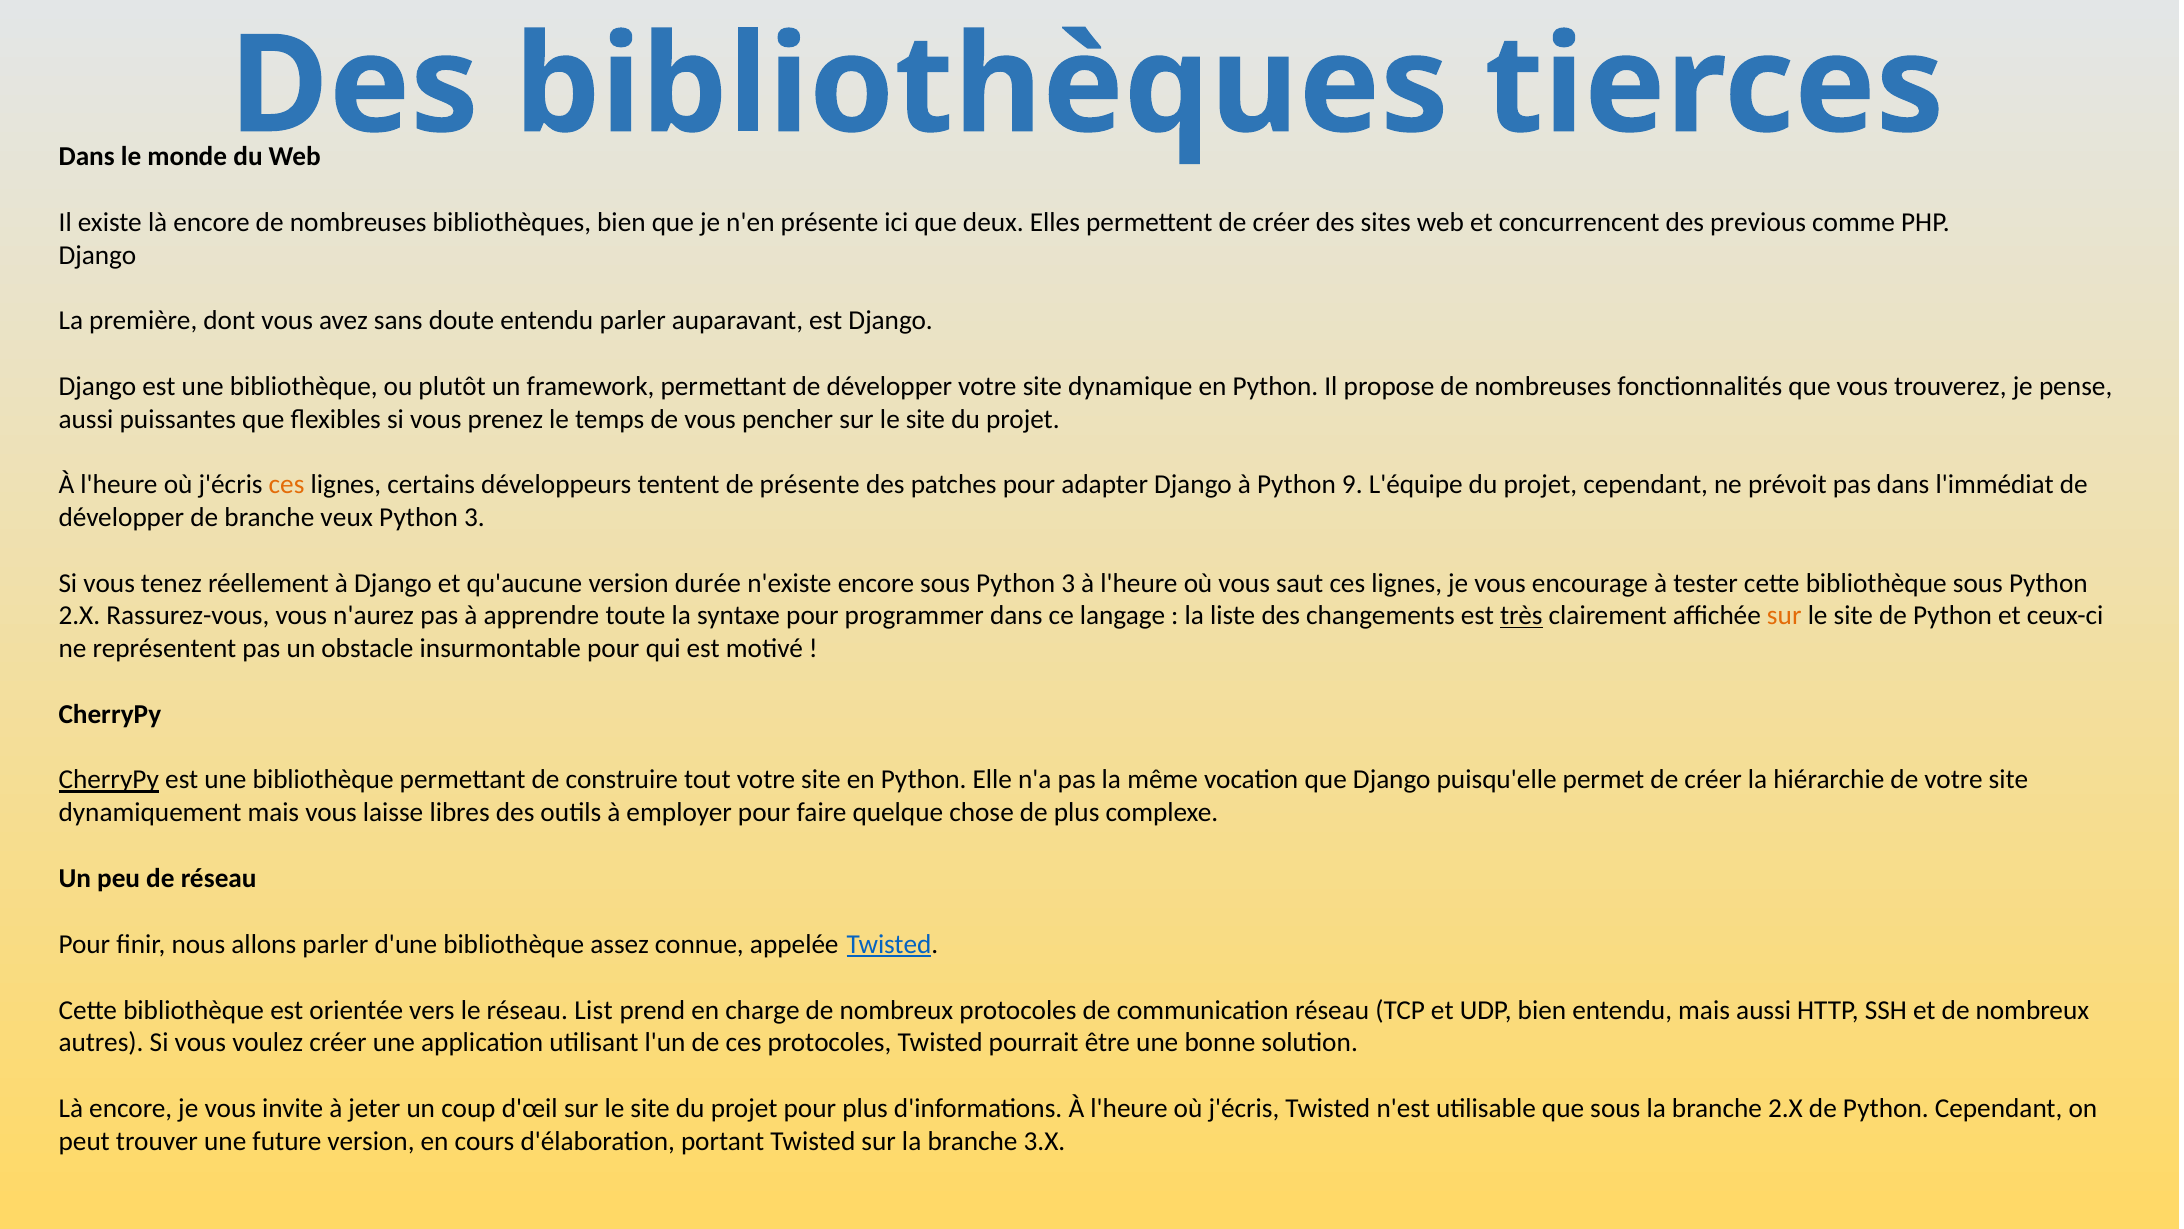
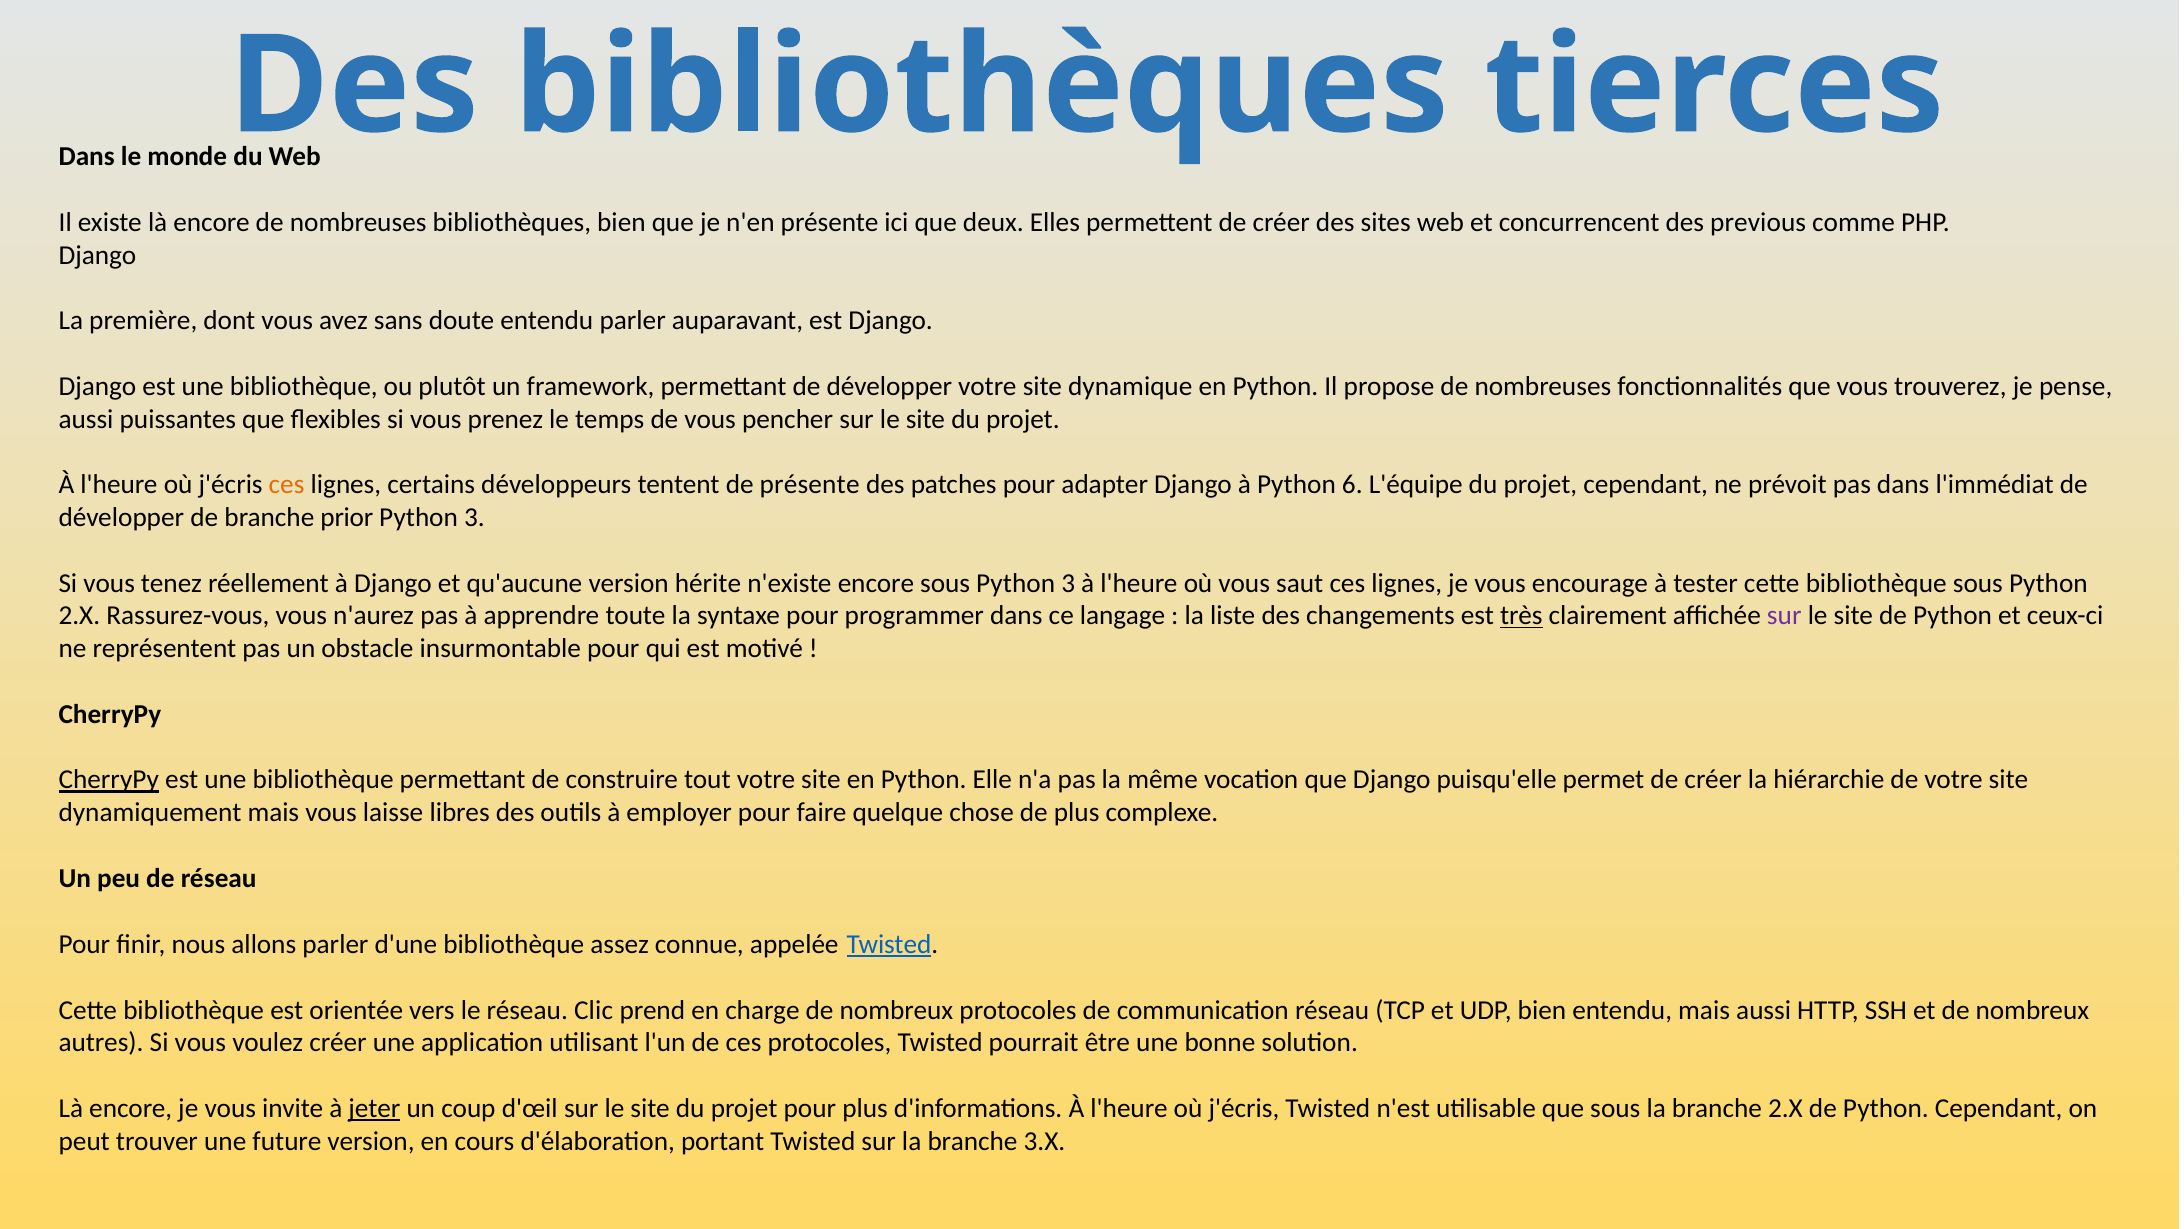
9: 9 -> 6 (1352, 485)
veux: veux -> prior (347, 517)
durée: durée -> hérite (708, 583)
sur colour: orange -> purple (1784, 616)
List: List -> Clic (594, 1010)
jeter underline: none -> present (374, 1108)
